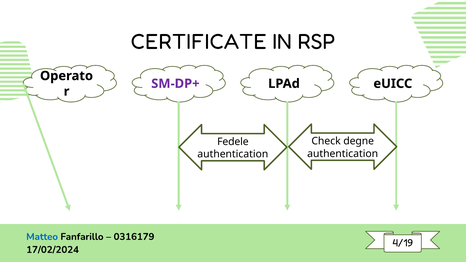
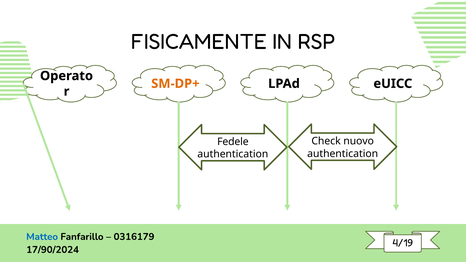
CERTIFICATE: CERTIFICATE -> FISICAMENTE (199, 42)
SM-DP+ colour: purple -> orange (175, 84)
degne: degne -> nuovo (359, 141)
17/02/2024: 17/02/2024 -> 17/90/2024 (53, 250)
